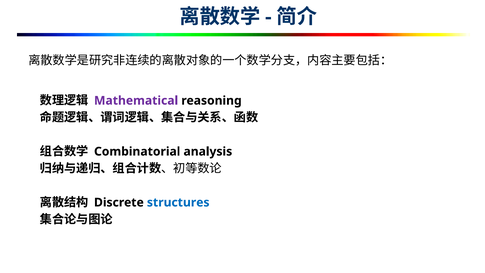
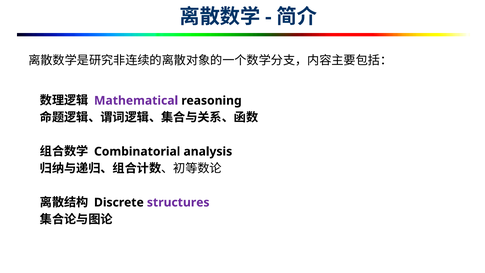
structures colour: blue -> purple (178, 202)
